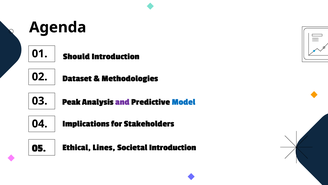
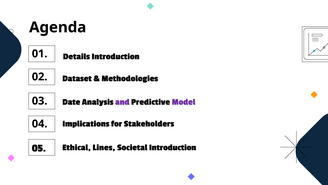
Should: Should -> Details (76, 56)
Peak: Peak -> Date (71, 101)
Model colour: blue -> purple (184, 101)
